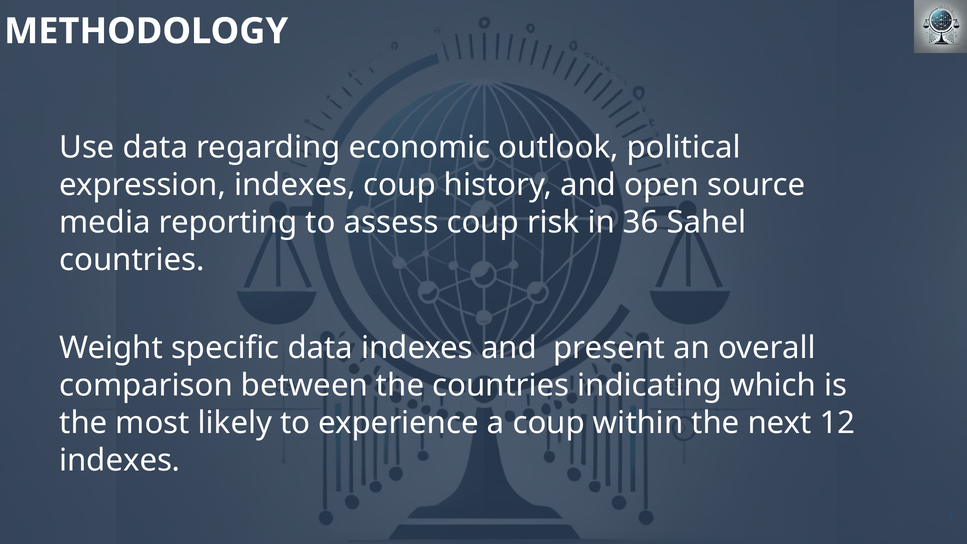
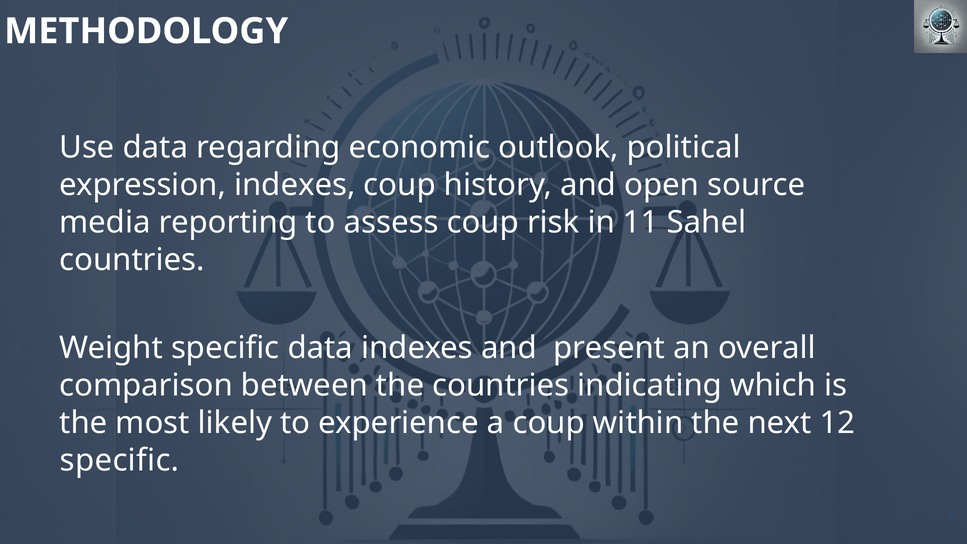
36: 36 -> 11 (641, 222)
indexes: indexes -> specific (120, 460)
